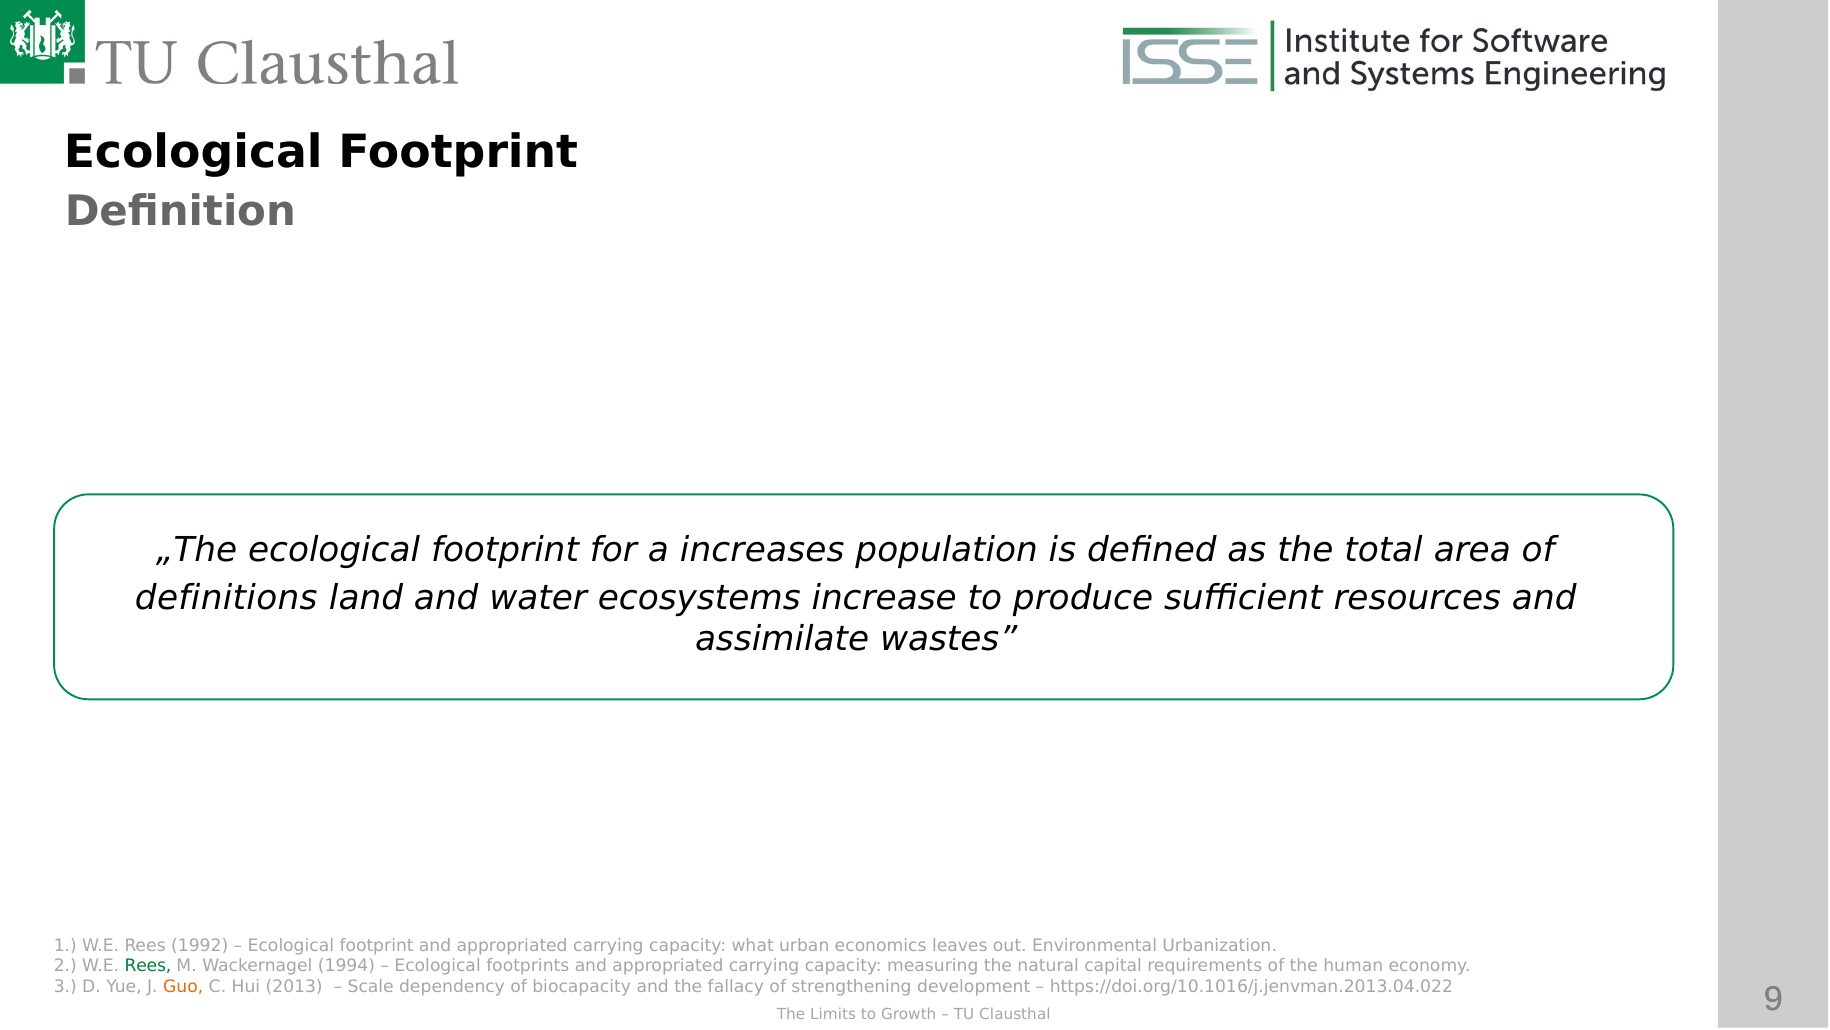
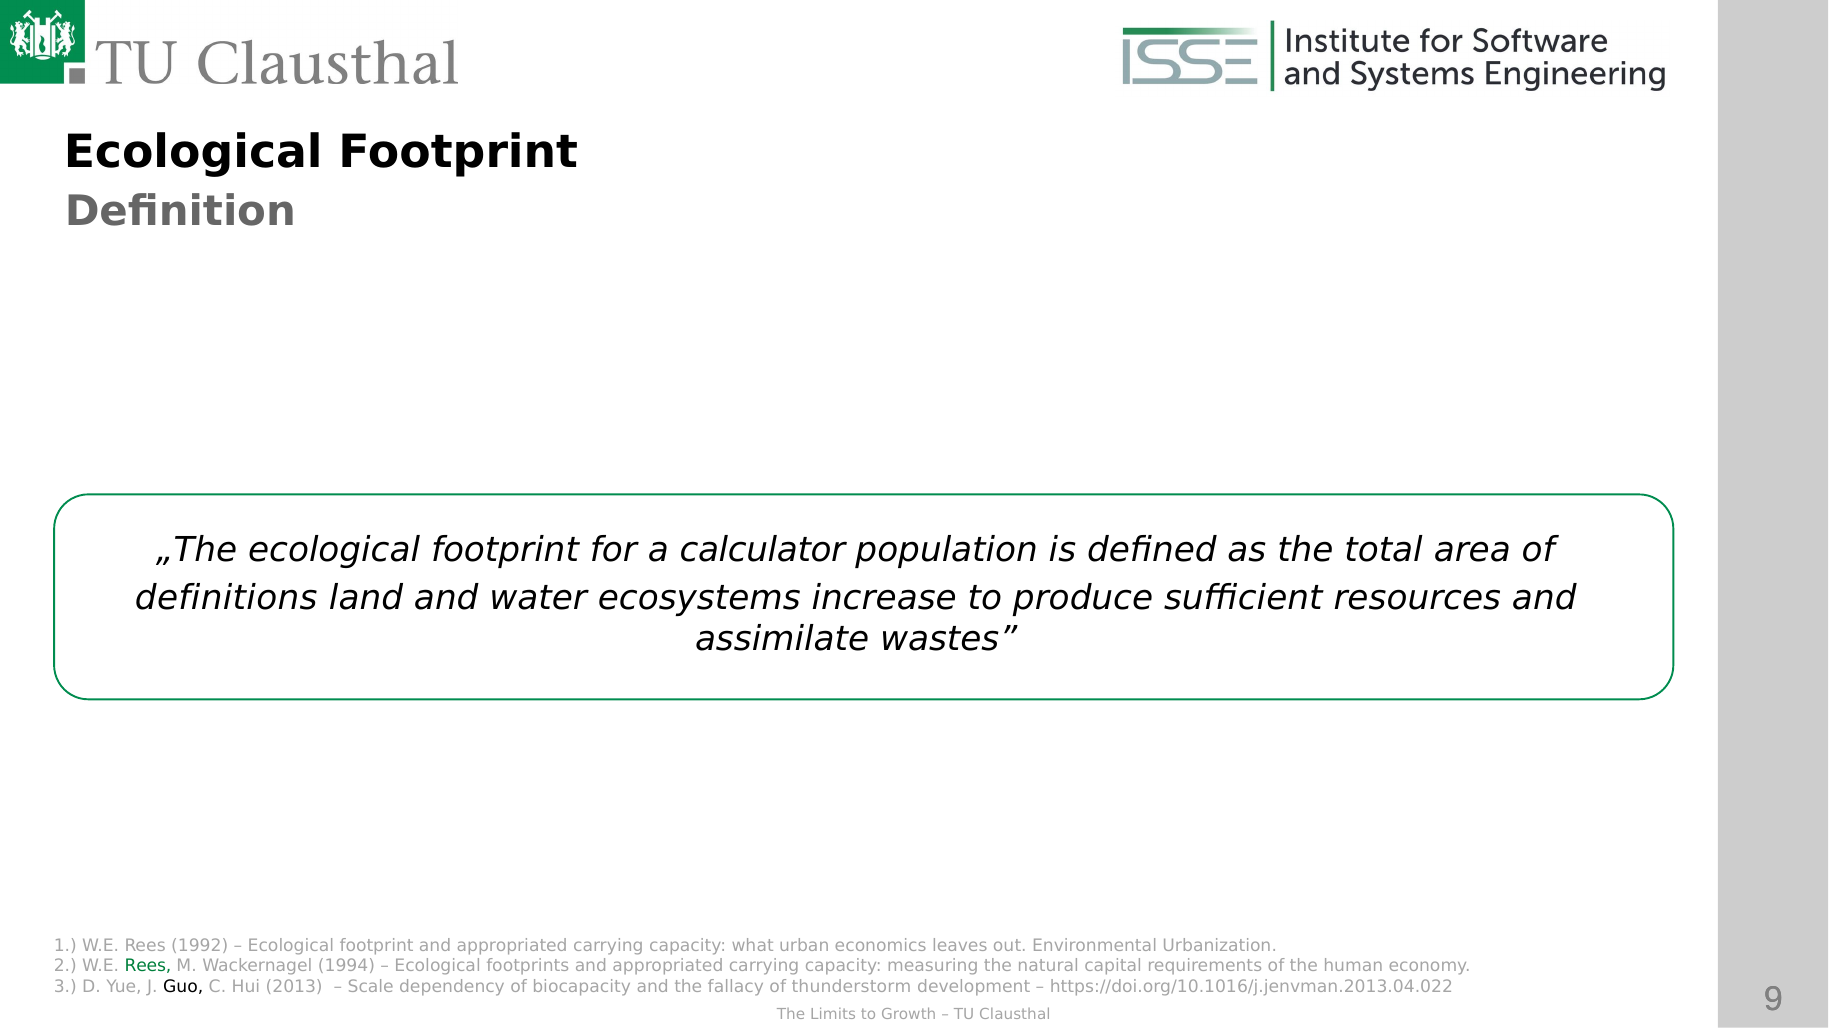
increases: increases -> calculator (762, 549)
Guo colour: orange -> black (183, 986)
strengthening: strengthening -> thunderstorm (851, 986)
